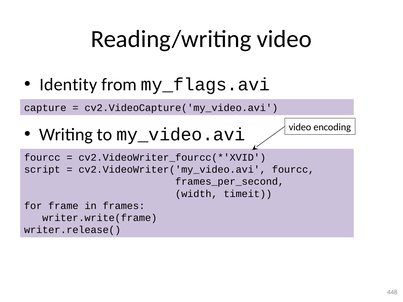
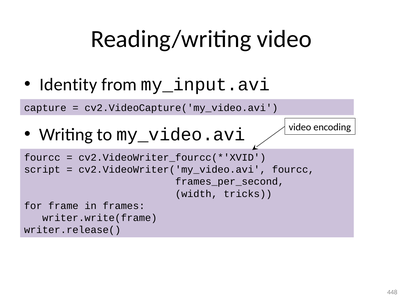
my_flags.avi: my_flags.avi -> my_input.avi (205, 85)
timeit: timeit -> tricks (248, 194)
